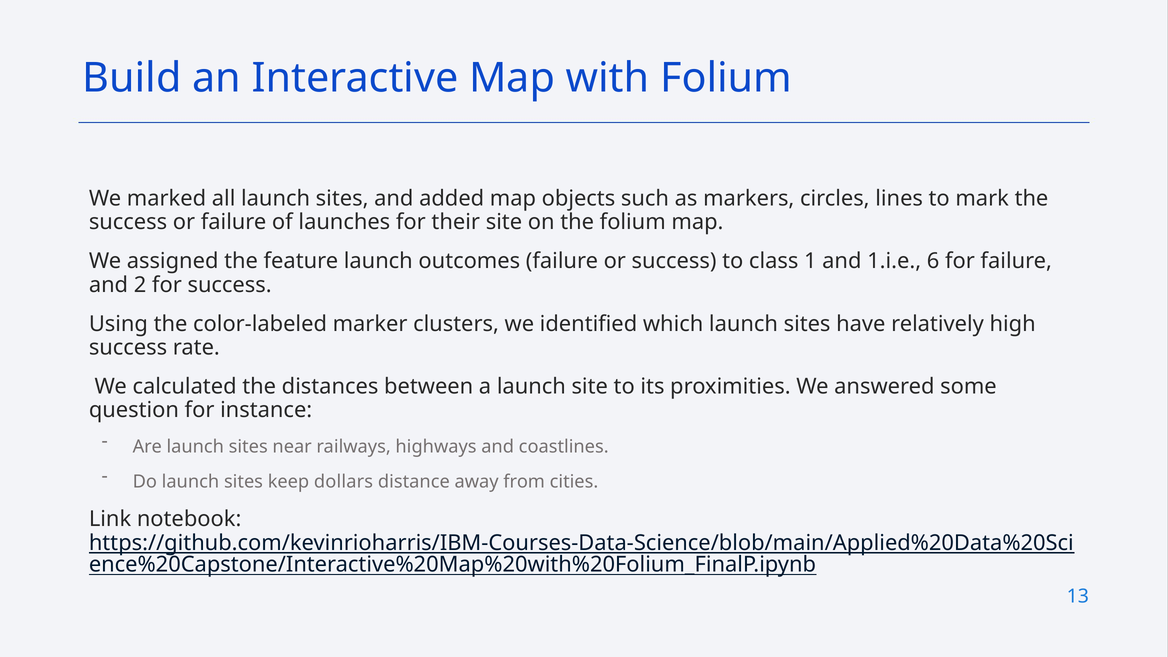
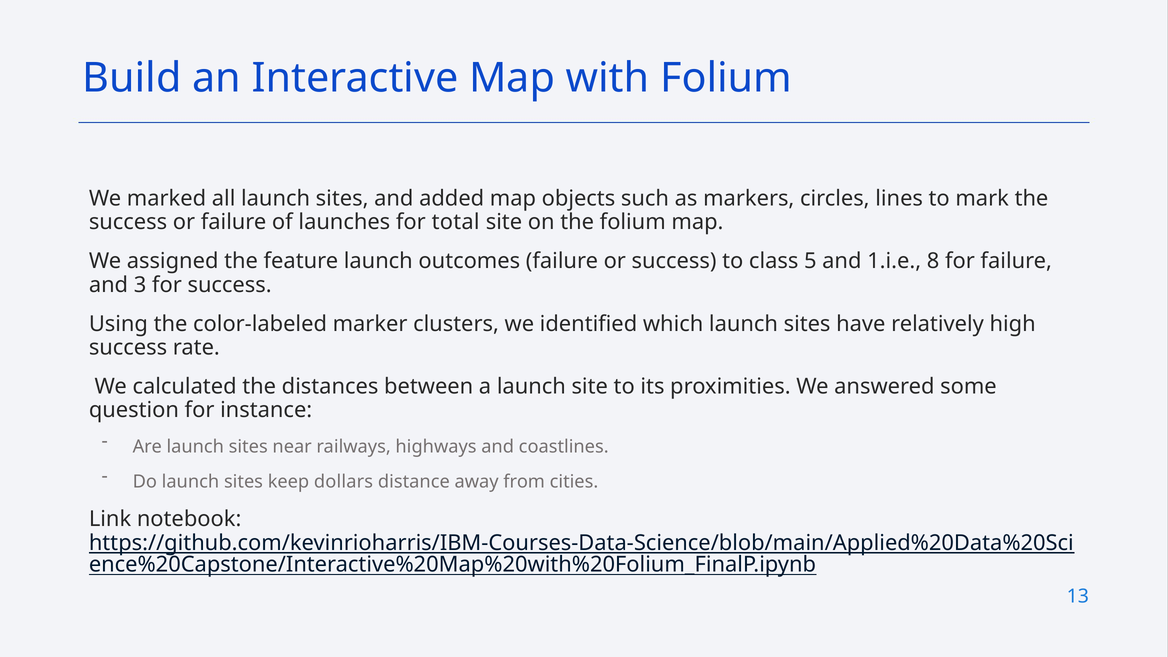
their: their -> total (456, 222)
1: 1 -> 5 (810, 261)
6: 6 -> 8 (933, 261)
2: 2 -> 3 (140, 285)
